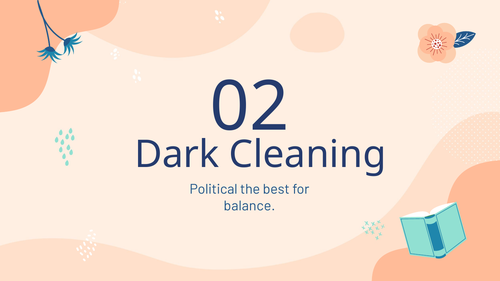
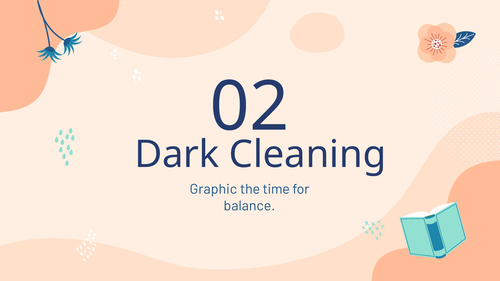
Political: Political -> Graphic (213, 190)
best: best -> time (276, 190)
